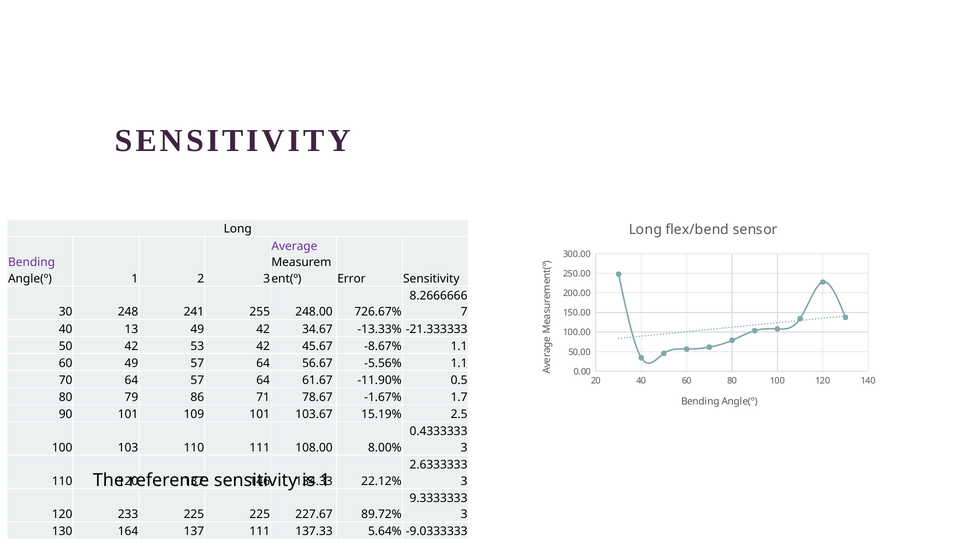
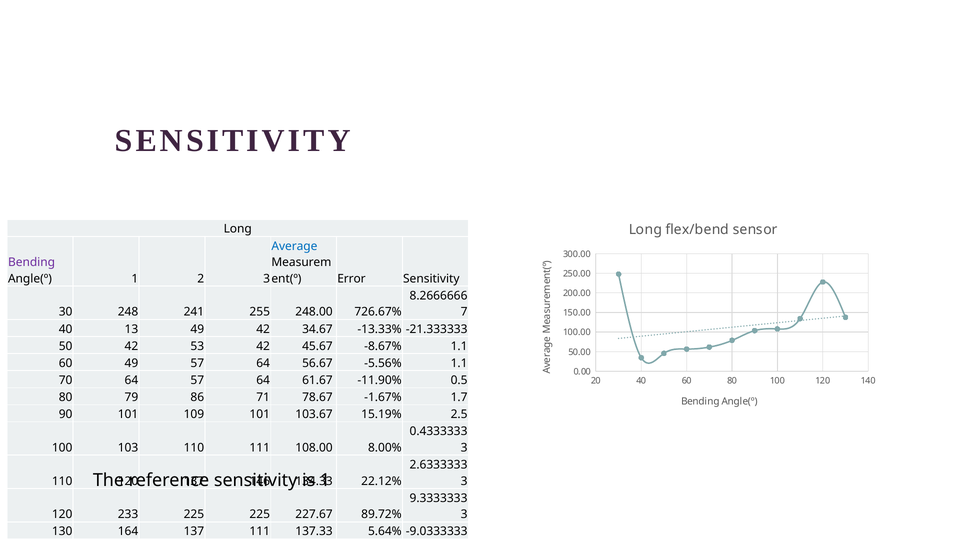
Average colour: purple -> blue (294, 246)
